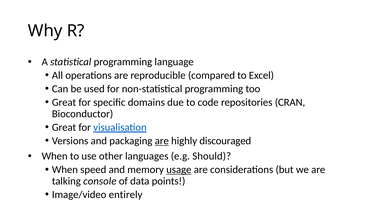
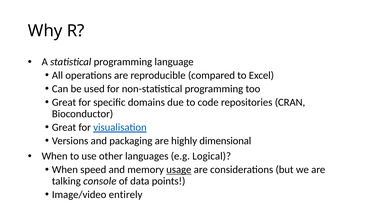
are underline: present -> none (162, 141)
discouraged: discouraged -> dimensional (225, 141)
Should: Should -> Logical (212, 156)
